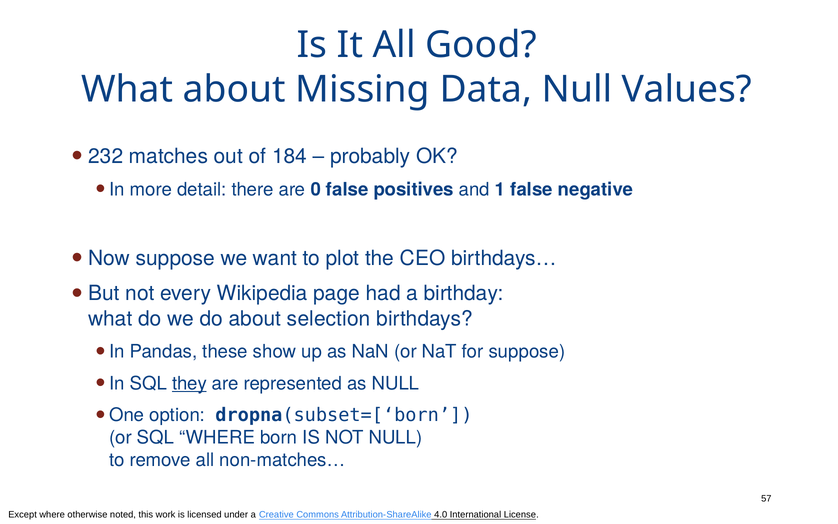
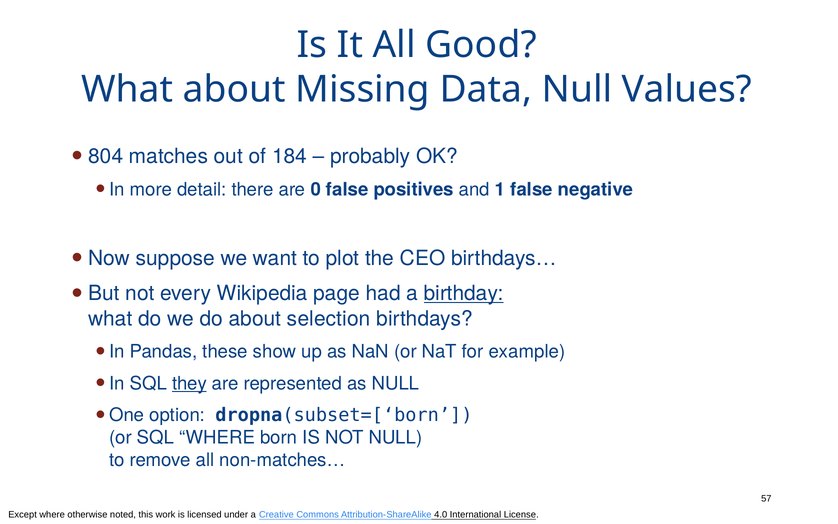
232: 232 -> 804 (106, 156)
birthday underline: none -> present (464, 293)
for suppose: suppose -> example (527, 352)
